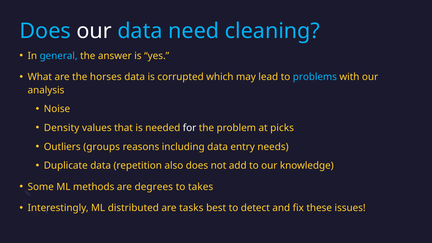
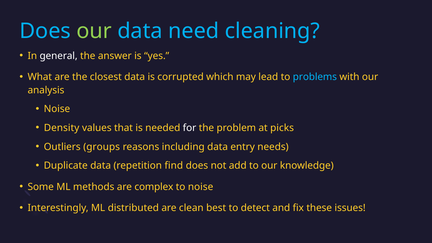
our colour: white -> light green (94, 31)
general colour: light blue -> white (59, 56)
horses: horses -> closest (106, 77)
also: also -> find (174, 166)
degrees: degrees -> complex (154, 187)
to takes: takes -> noise (201, 187)
tasks: tasks -> clean (191, 208)
